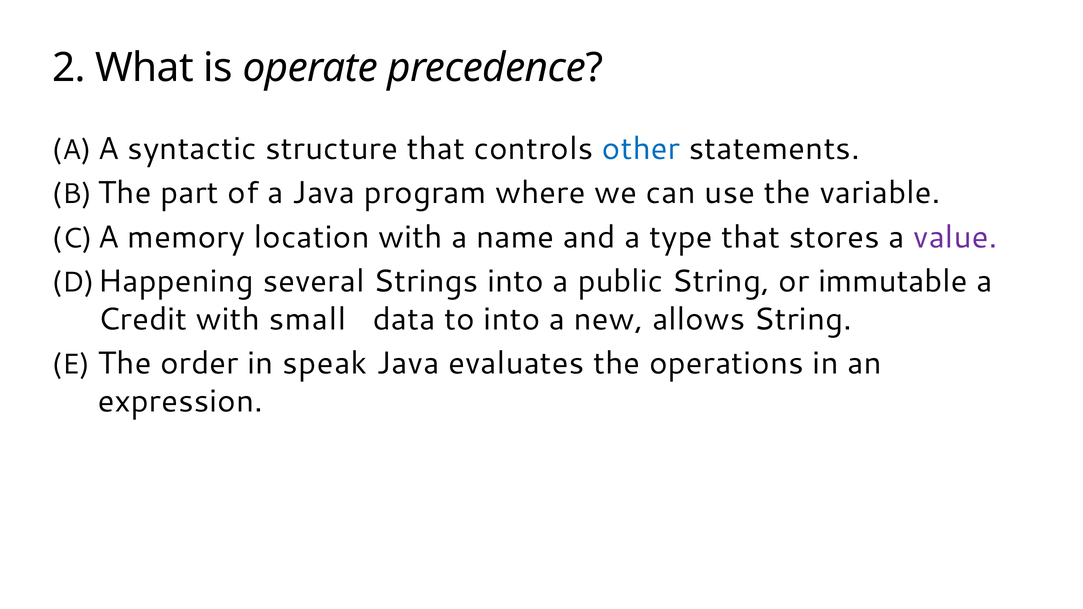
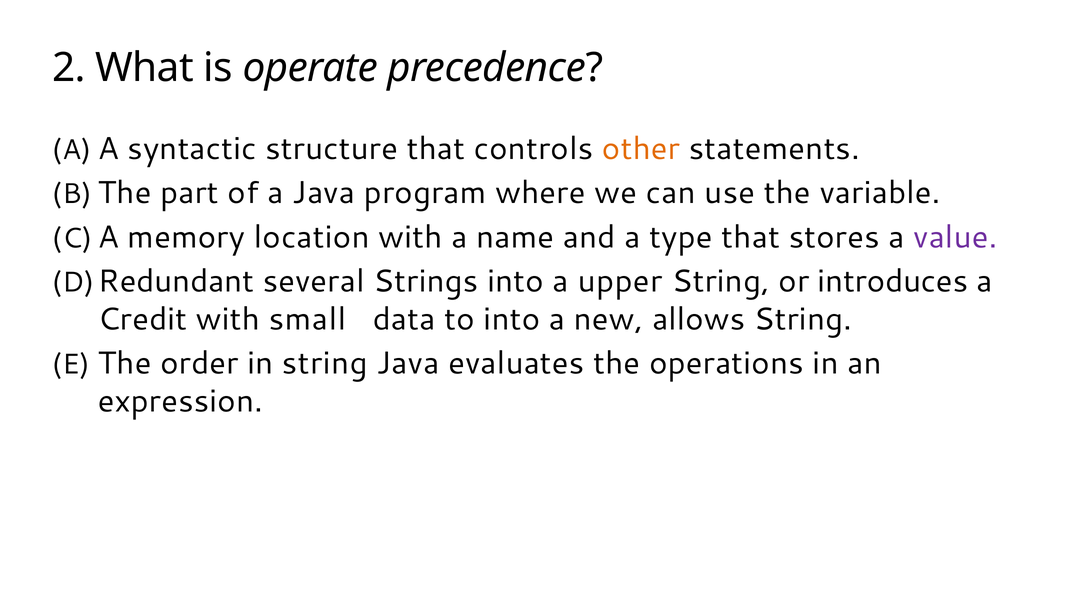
other colour: blue -> orange (641, 149)
Happening: Happening -> Redundant (176, 281)
public: public -> upper (620, 281)
immutable: immutable -> introduces (893, 281)
in speak: speak -> string (325, 364)
